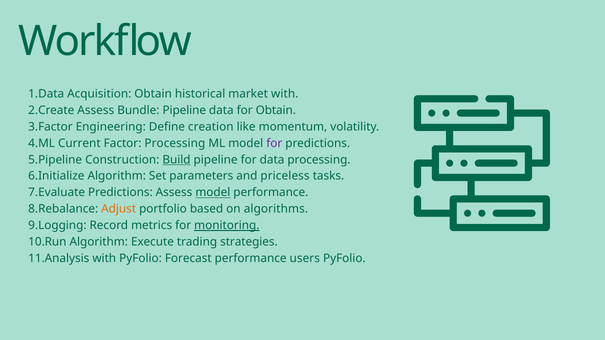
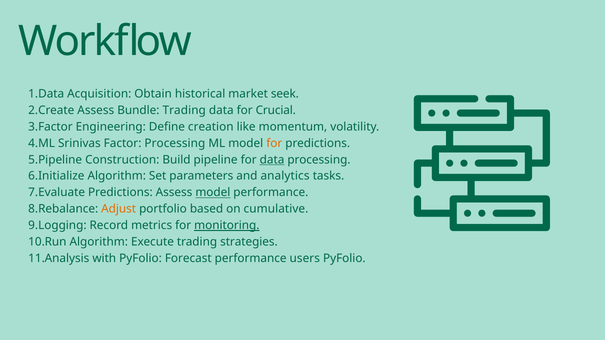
market with: with -> seek (285, 94)
Bundle Pipeline: Pipeline -> Trading (184, 110)
for Obtain: Obtain -> Crucial (276, 110)
Current: Current -> Srinivas (79, 143)
for colour: purple -> orange (274, 143)
Build underline: present -> none (176, 160)
data underline: none -> present (272, 160)
priceless: priceless -> analytics (285, 176)
algorithms: algorithms -> cumulative (276, 209)
